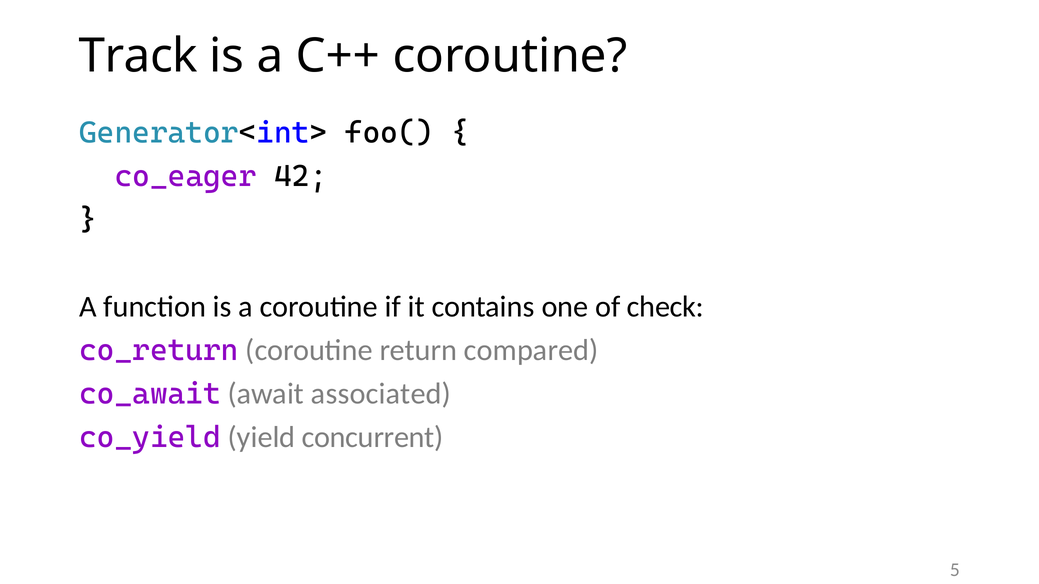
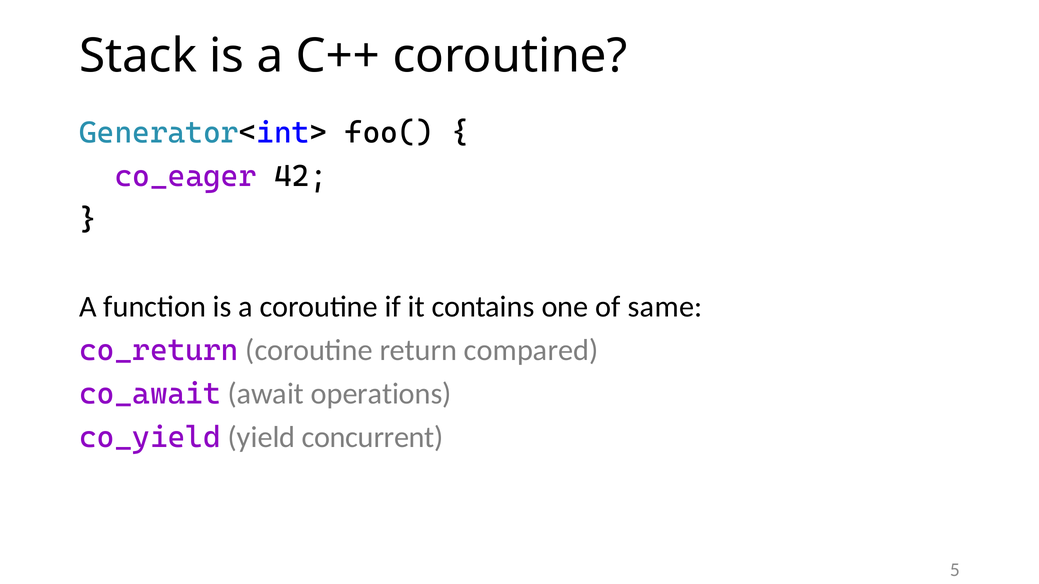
Track: Track -> Stack (138, 56)
check: check -> same (665, 307)
associated: associated -> operations (381, 394)
